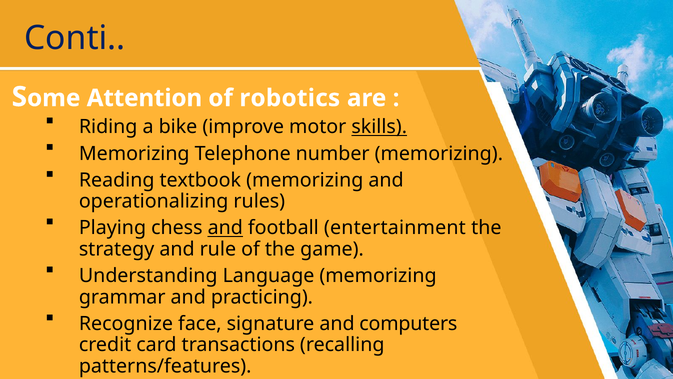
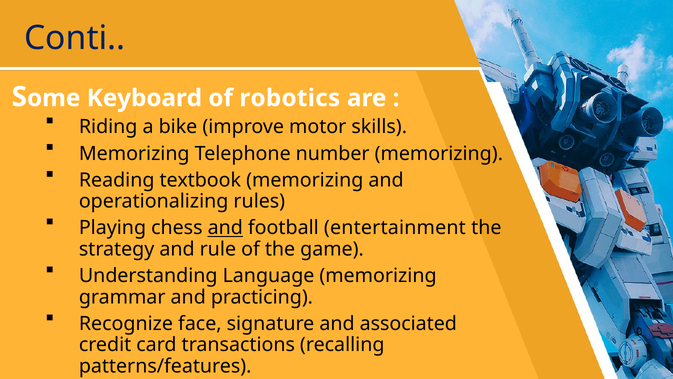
Attention: Attention -> Keyboard (144, 98)
skills underline: present -> none (379, 127)
computers: computers -> associated (408, 323)
7: 7 -> 5 (630, 362)
